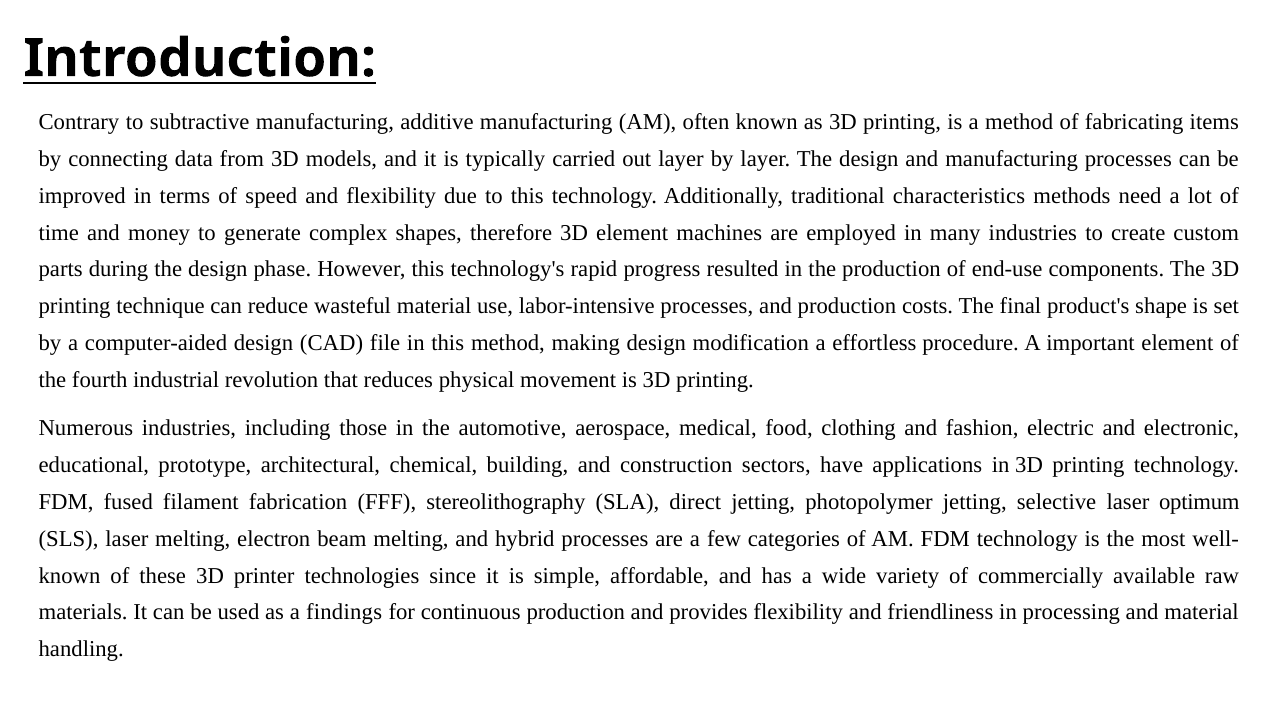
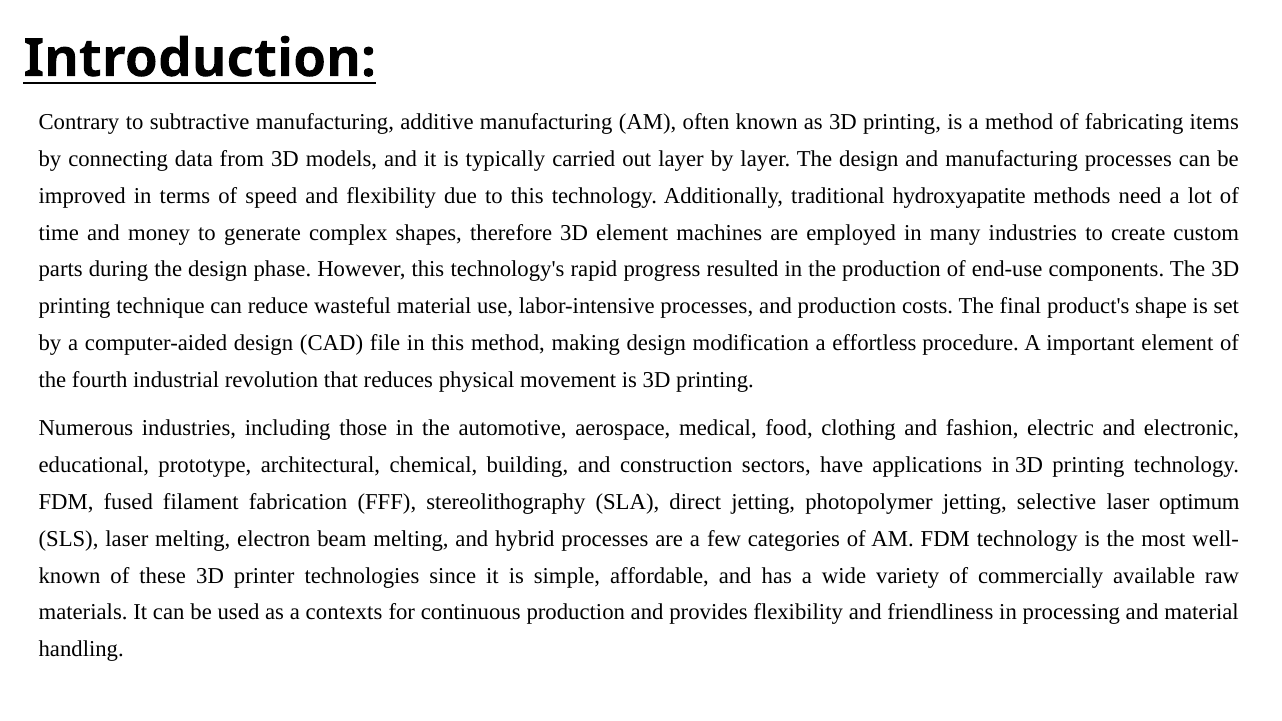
characteristics: characteristics -> hydroxyapatite (959, 196)
findings: findings -> contexts (344, 613)
